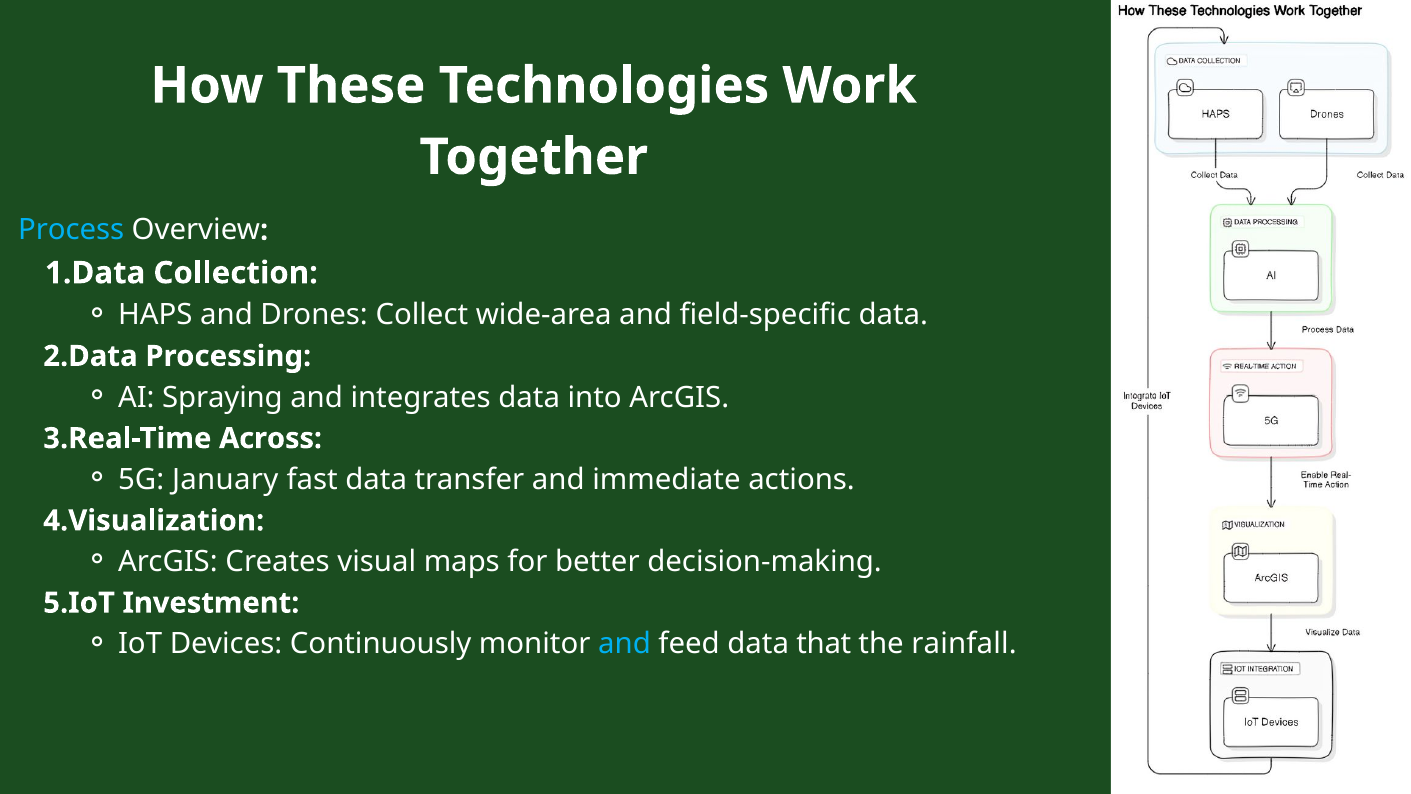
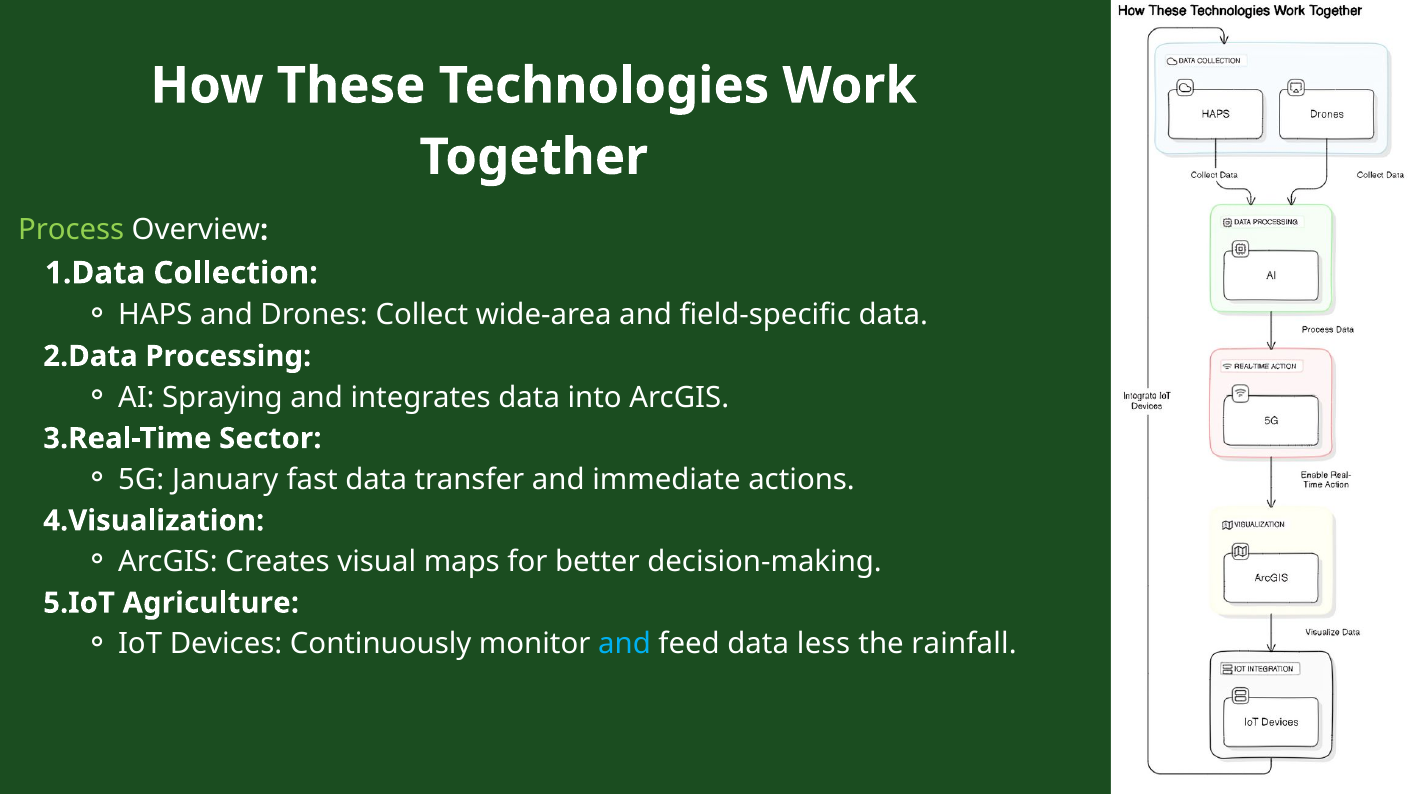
Process colour: light blue -> light green (71, 230)
Across: Across -> Sector (270, 438)
Investment: Investment -> Agriculture (211, 603)
that: that -> less (824, 644)
